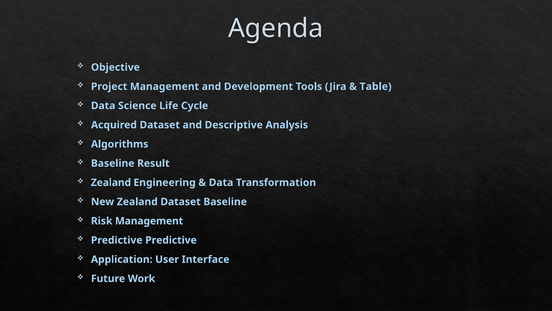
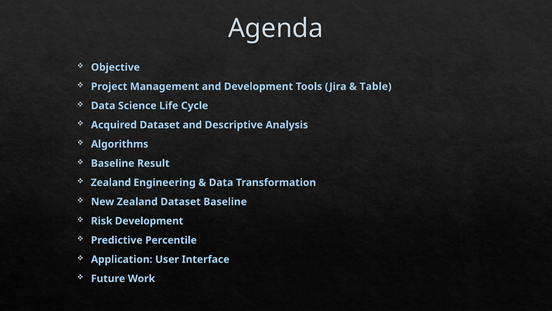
Risk Management: Management -> Development (149, 221)
Predictive Predictive: Predictive -> Percentile (171, 240)
